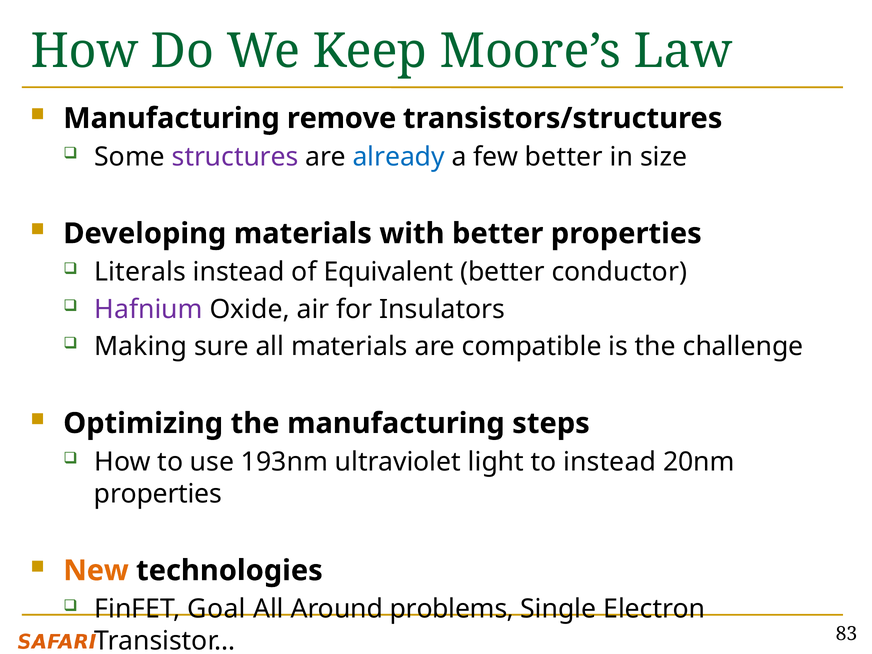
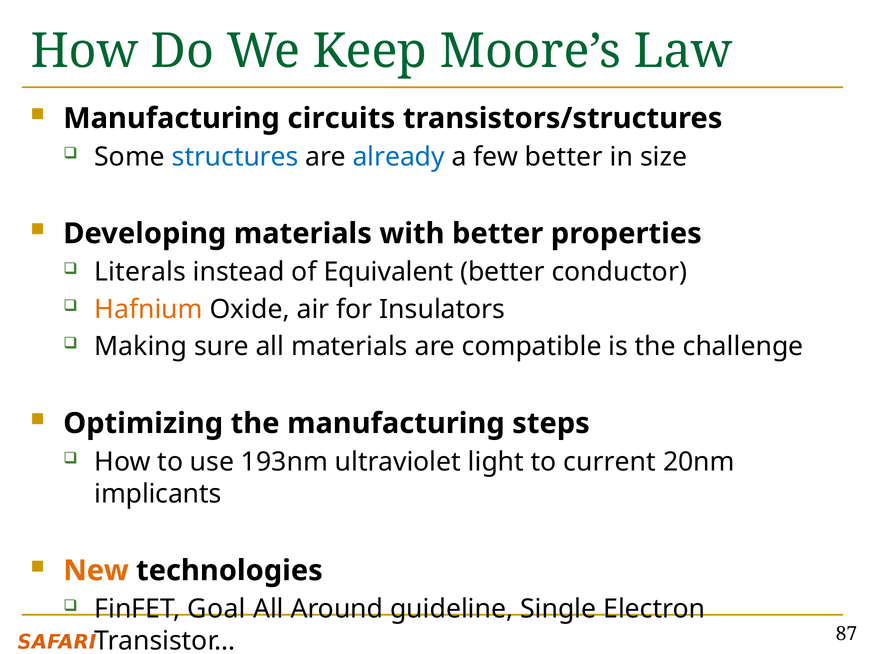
remove: remove -> circuits (341, 118)
structures colour: purple -> blue (235, 157)
Hafnium colour: purple -> orange (149, 309)
to instead: instead -> current (610, 462)
properties: properties -> implicants (158, 494)
problems: problems -> guideline (452, 609)
83: 83 -> 87 (847, 634)
